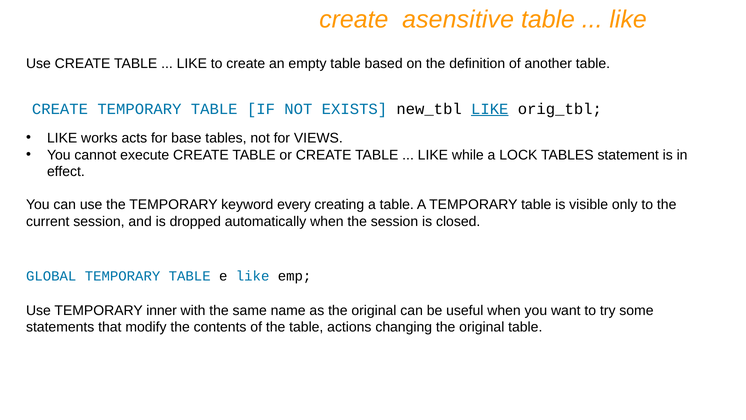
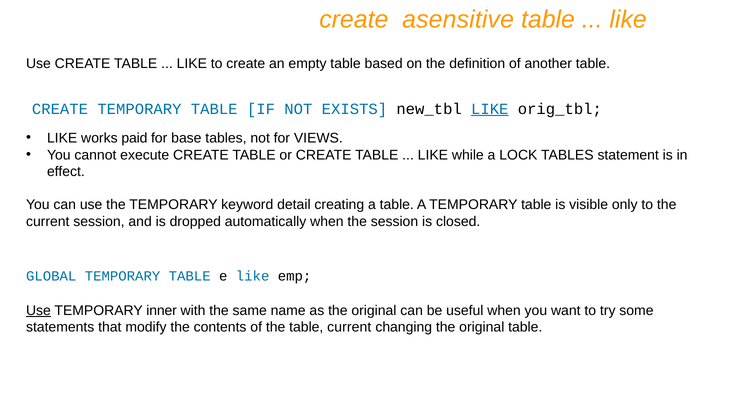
acts: acts -> paid (134, 138)
every: every -> detail (294, 204)
Use underline: none -> present (38, 310)
table actions: actions -> current (349, 327)
